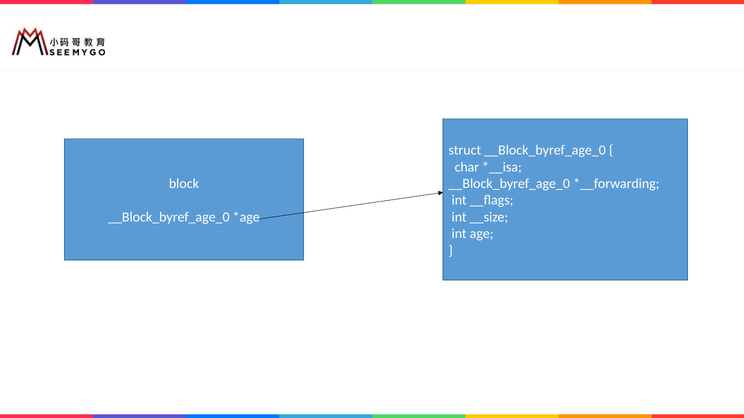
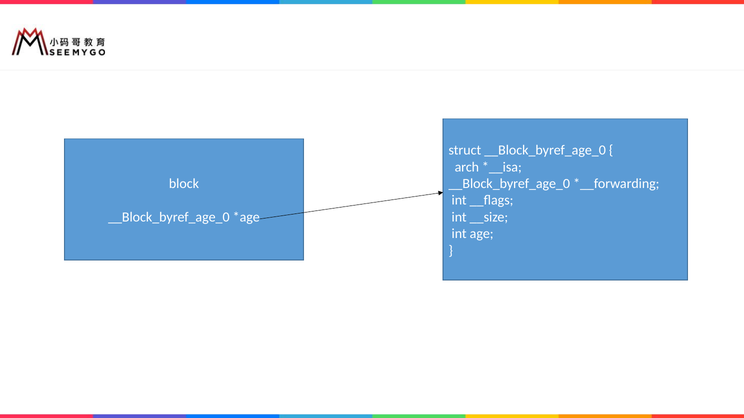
char: char -> arch (467, 167)
